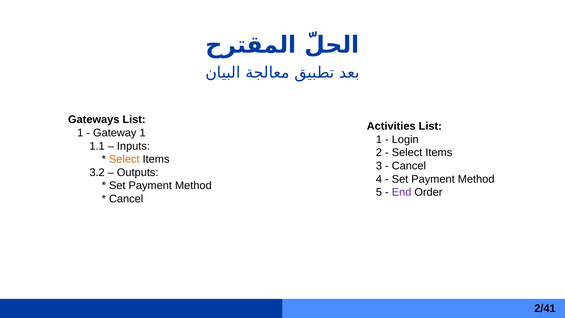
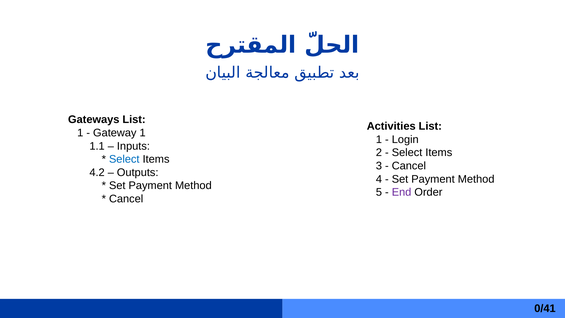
Select colour: orange -> blue (124, 159)
3.2: 3.2 -> 4.2 (97, 172)
2/41: 2/41 -> 0/41 (545, 308)
